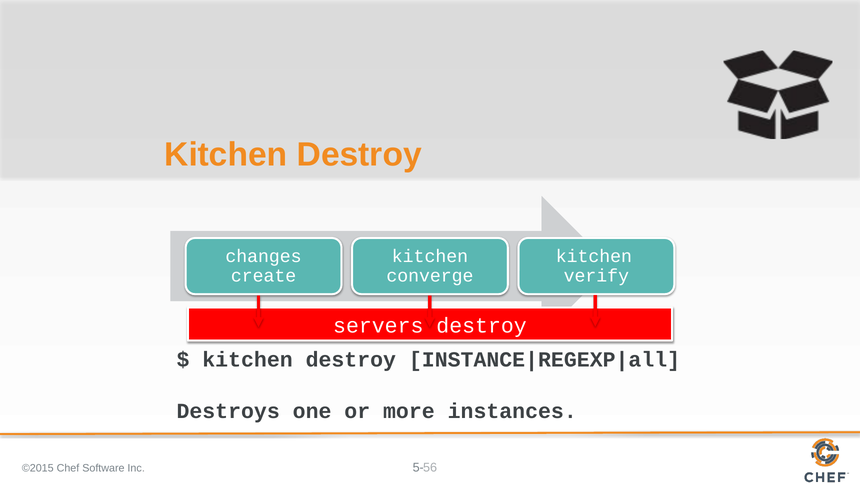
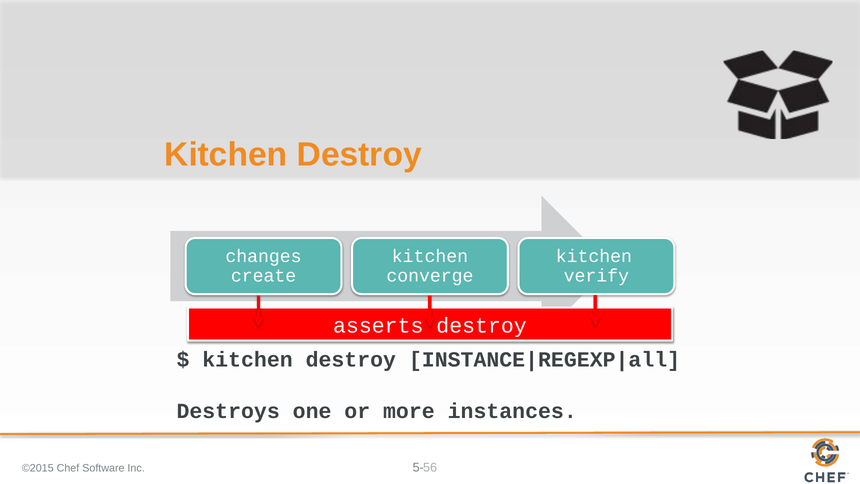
servers: servers -> asserts (378, 325)
